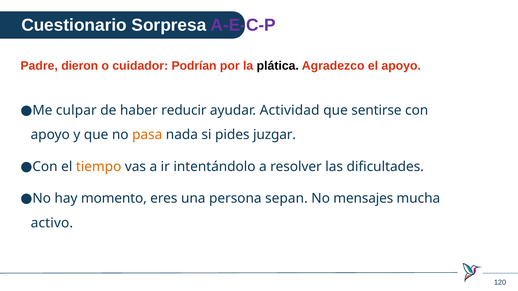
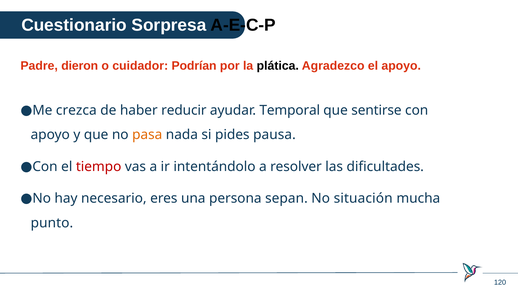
A-E-C-P colour: purple -> black (243, 25)
culpar: culpar -> crezca (76, 110)
Actividad: Actividad -> Temporal (290, 110)
juzgar: juzgar -> pausa (274, 135)
tiempo colour: orange -> red (99, 167)
momento: momento -> necesario (114, 199)
mensajes: mensajes -> situación (363, 199)
activo: activo -> punto (52, 223)
